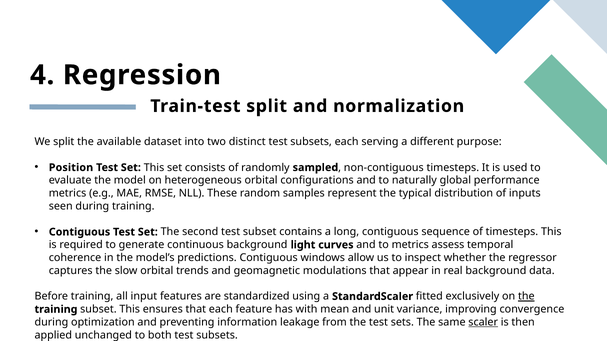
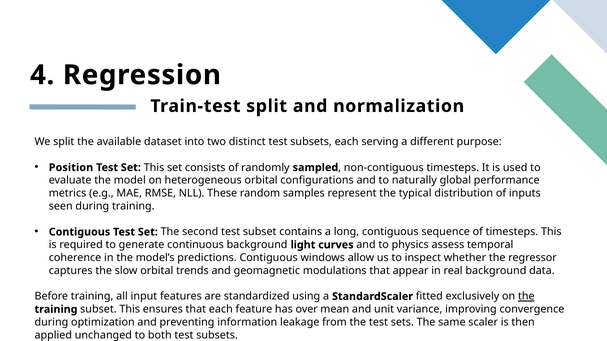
to metrics: metrics -> physics (410, 245)
with: with -> over (307, 310)
scaler underline: present -> none (483, 323)
